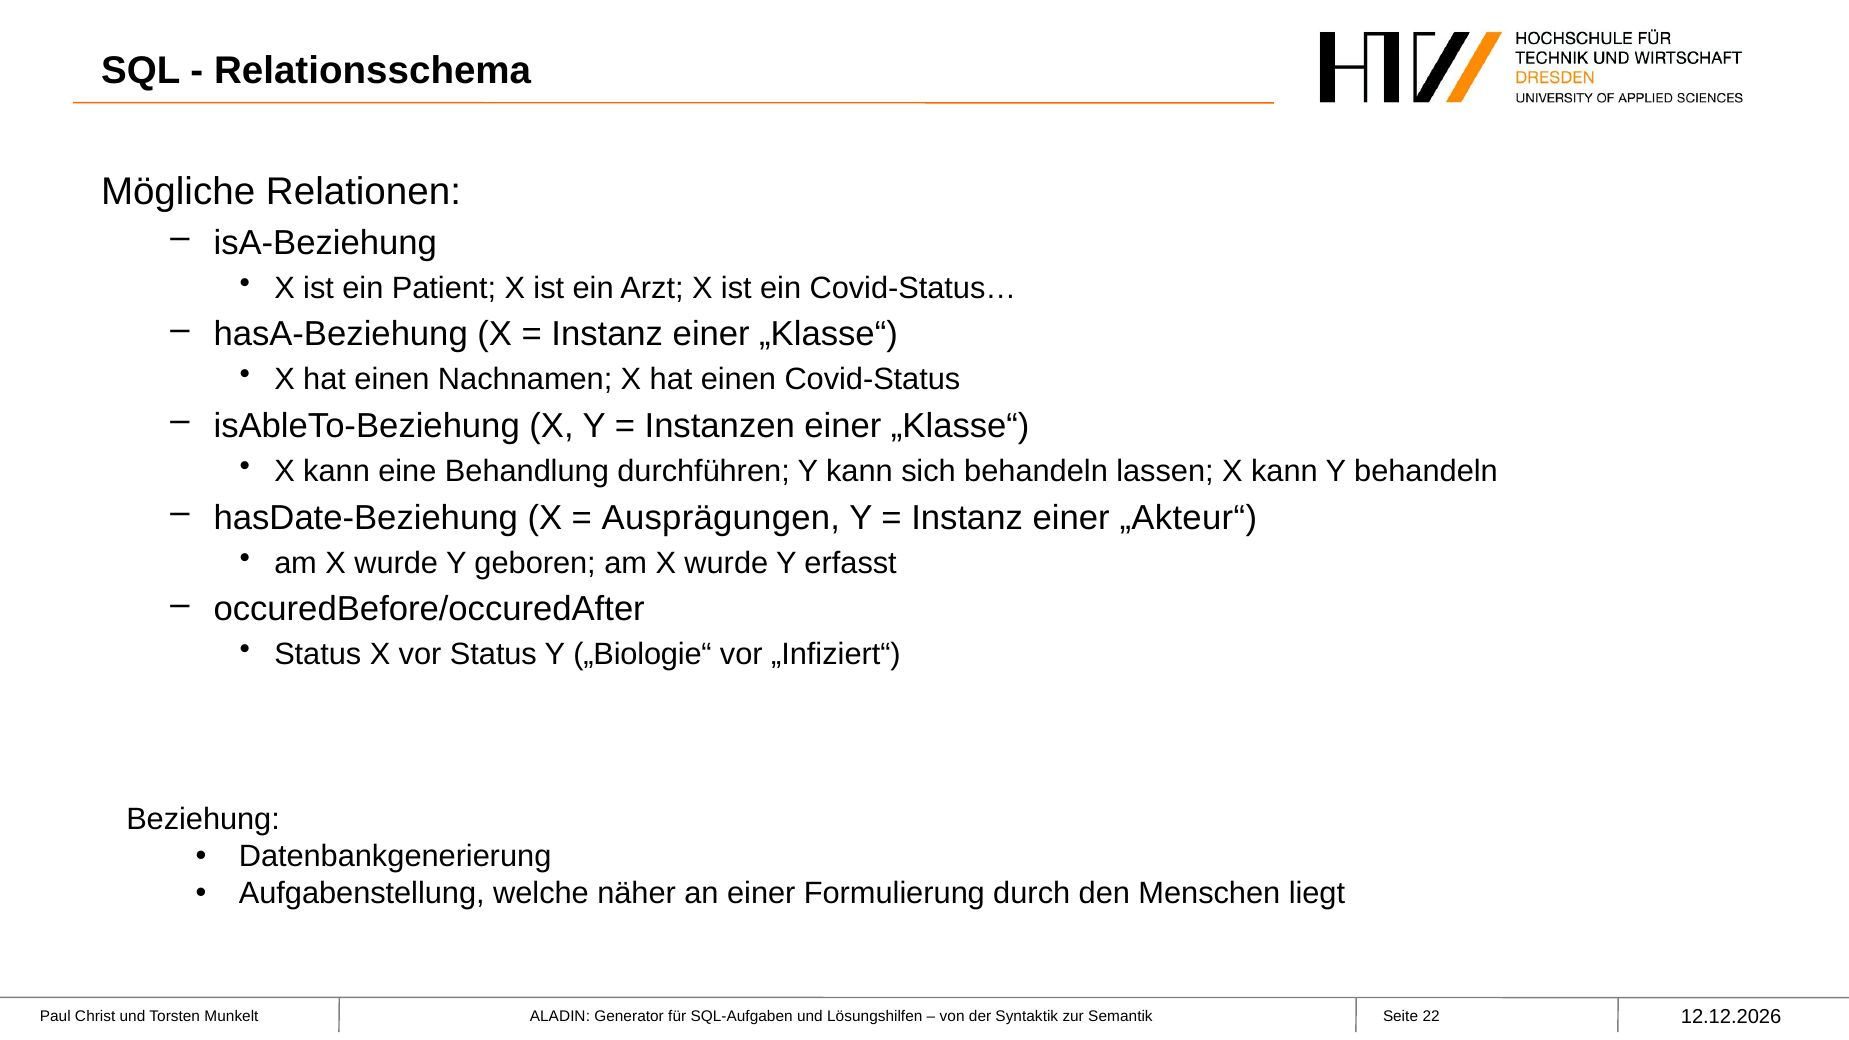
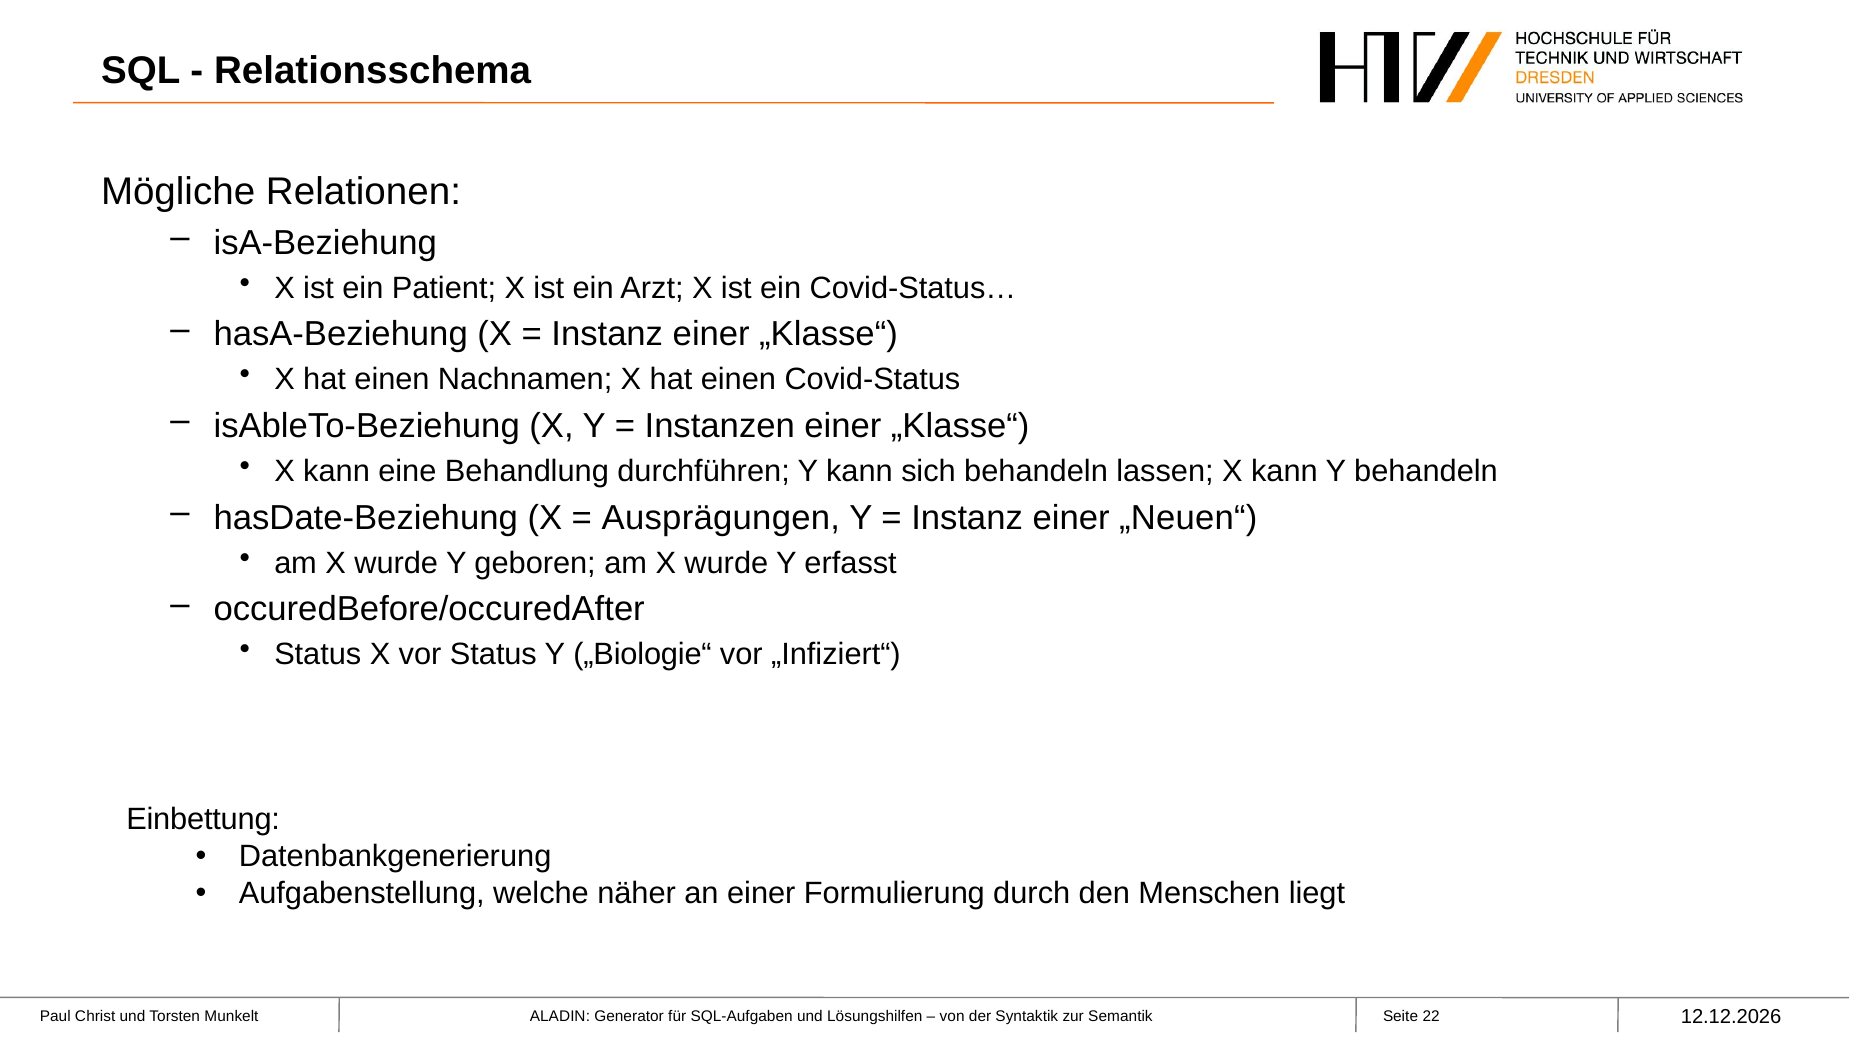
„Akteur“: „Akteur“ -> „Neuen“ (1188, 518)
Beziehung: Beziehung -> Einbettung (203, 820)
